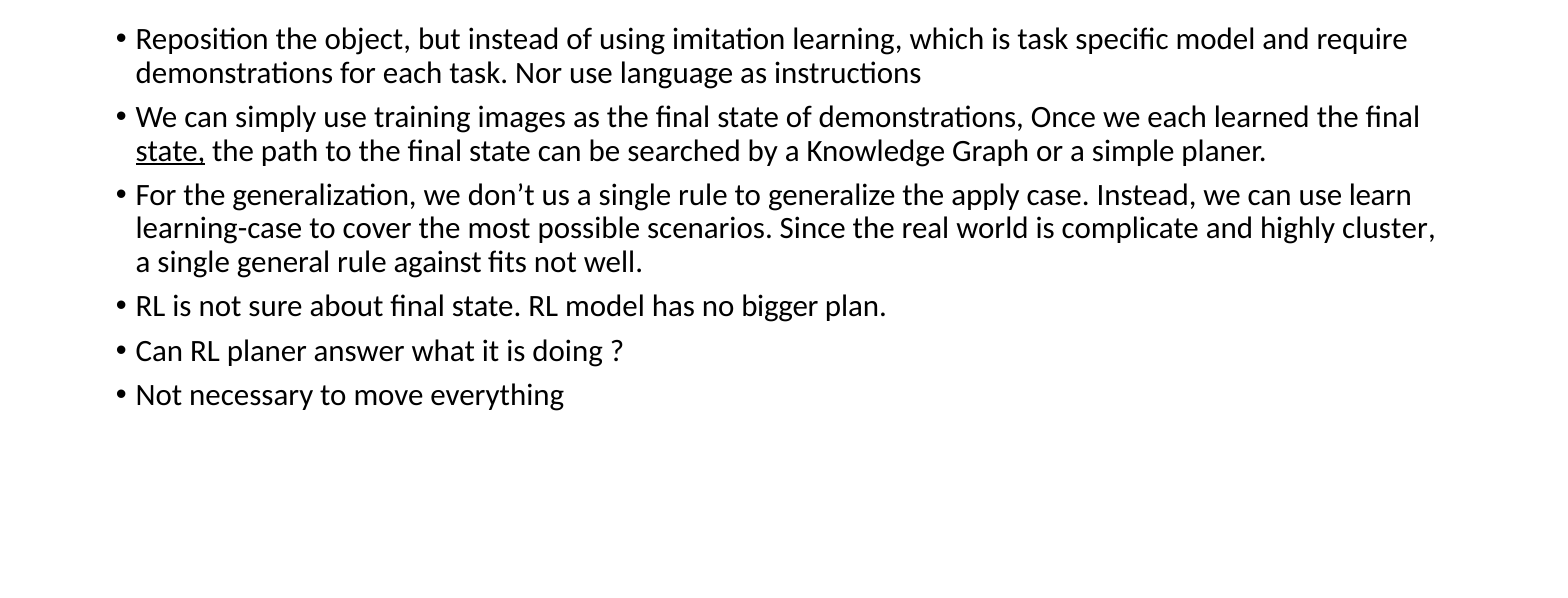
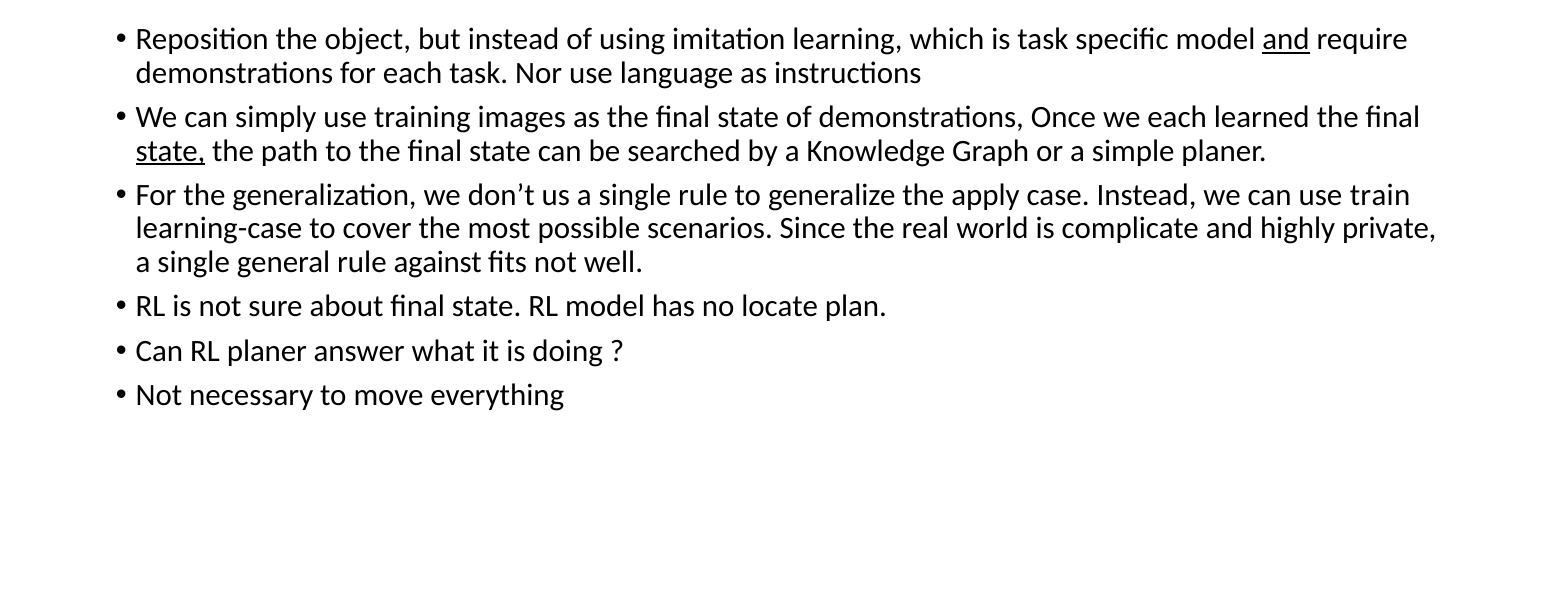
and underline: none -> present (1286, 39)
learn: learn -> train (1380, 195)
cluster: cluster -> private (1389, 228)
bigger: bigger -> locate (780, 306)
